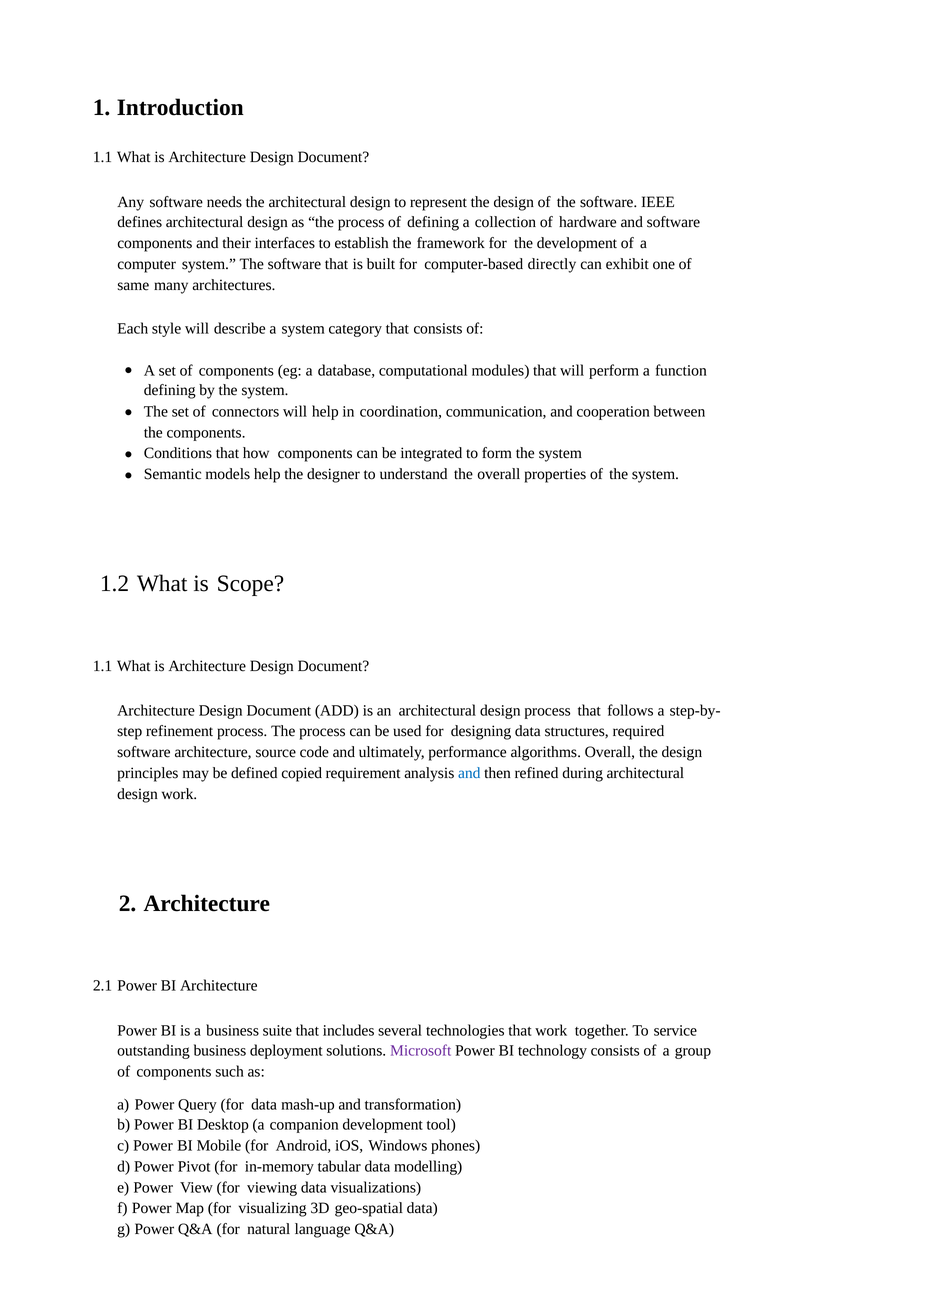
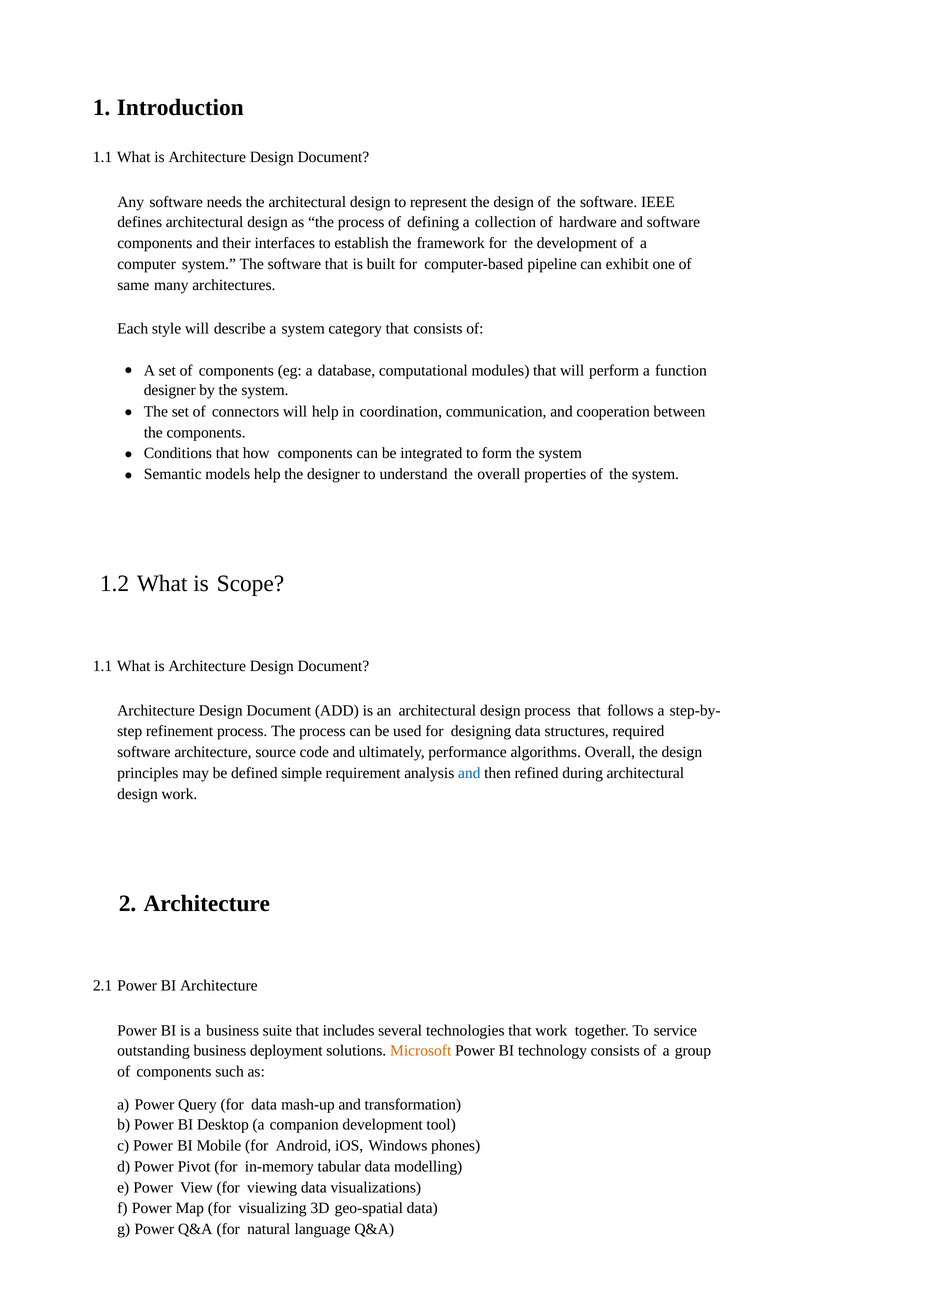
directly: directly -> pipeline (552, 264)
defining: defining -> designer (170, 390)
copied: copied -> simple (302, 773)
Microsoft colour: purple -> orange (421, 1051)
